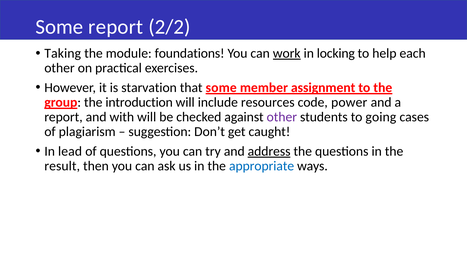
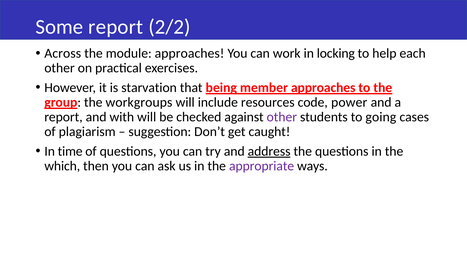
Taking: Taking -> Across (63, 53)
module foundations: foundations -> approaches (190, 53)
work underline: present -> none (287, 53)
that some: some -> being (221, 88)
member assignment: assignment -> approaches (323, 88)
introduction: introduction -> workgroups (139, 102)
lead: lead -> time (70, 151)
result: result -> which (62, 166)
appropriate colour: blue -> purple (262, 166)
